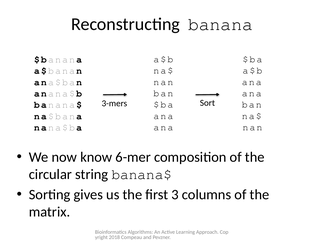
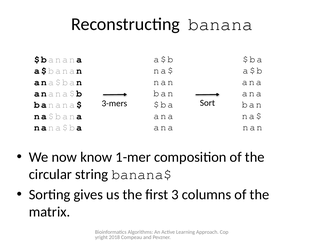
6-mer: 6-mer -> 1-mer (133, 157)
